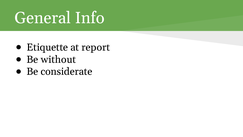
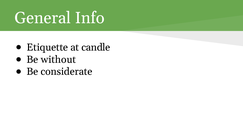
report: report -> candle (96, 47)
